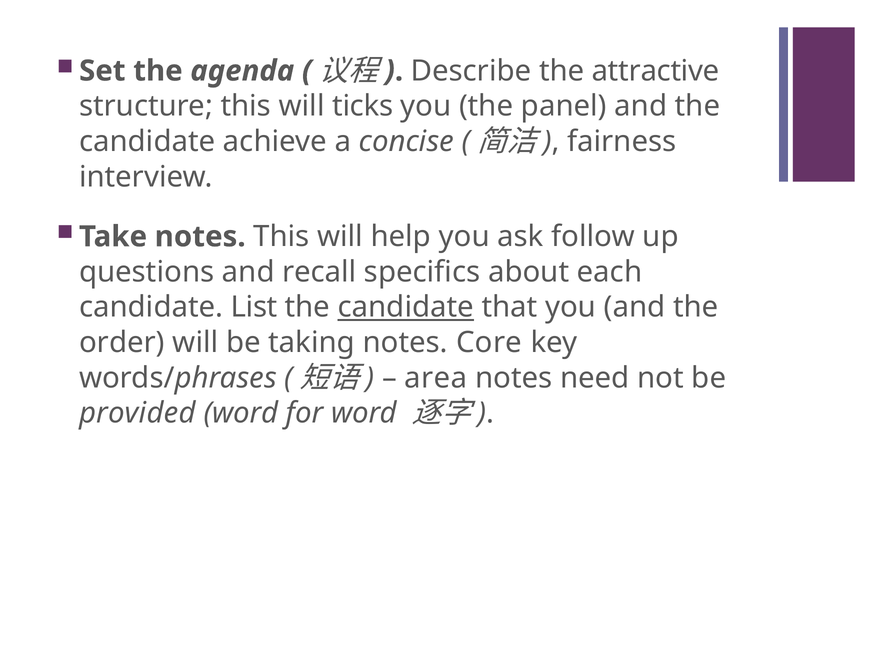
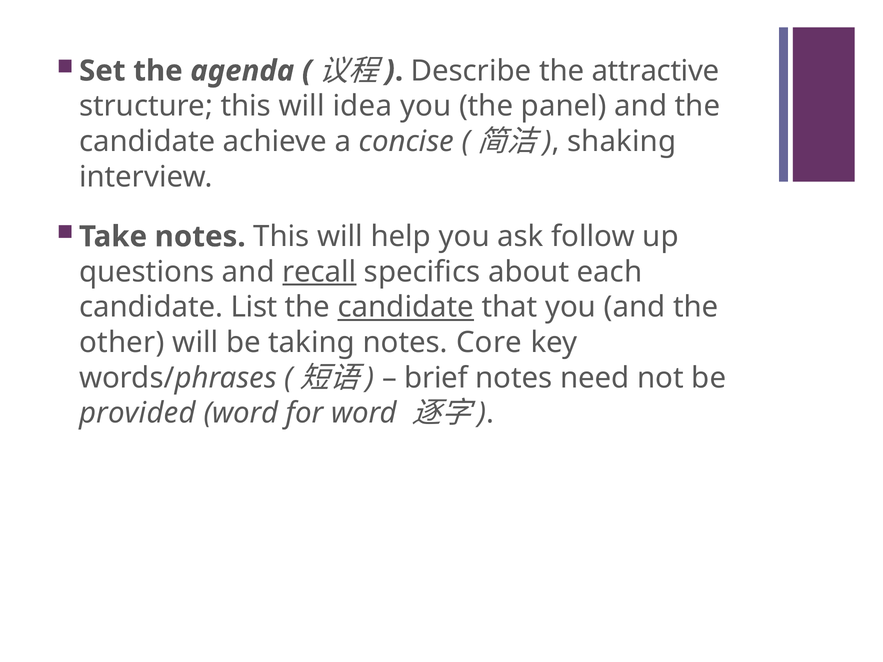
ticks: ticks -> idea (362, 106)
fairness: fairness -> shaking (622, 142)
recall underline: none -> present (319, 272)
order: order -> other (122, 343)
area: area -> brief (436, 378)
